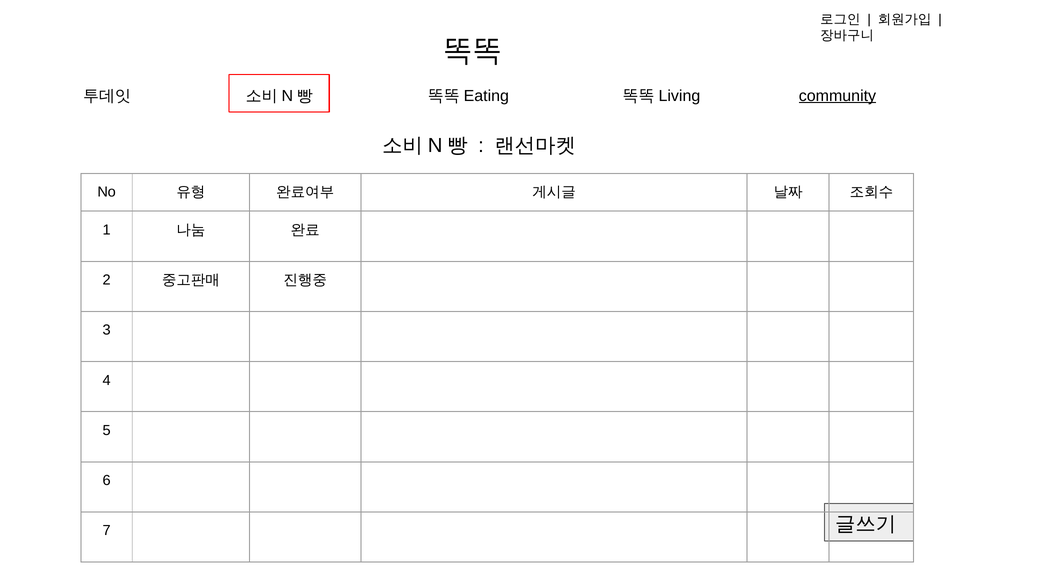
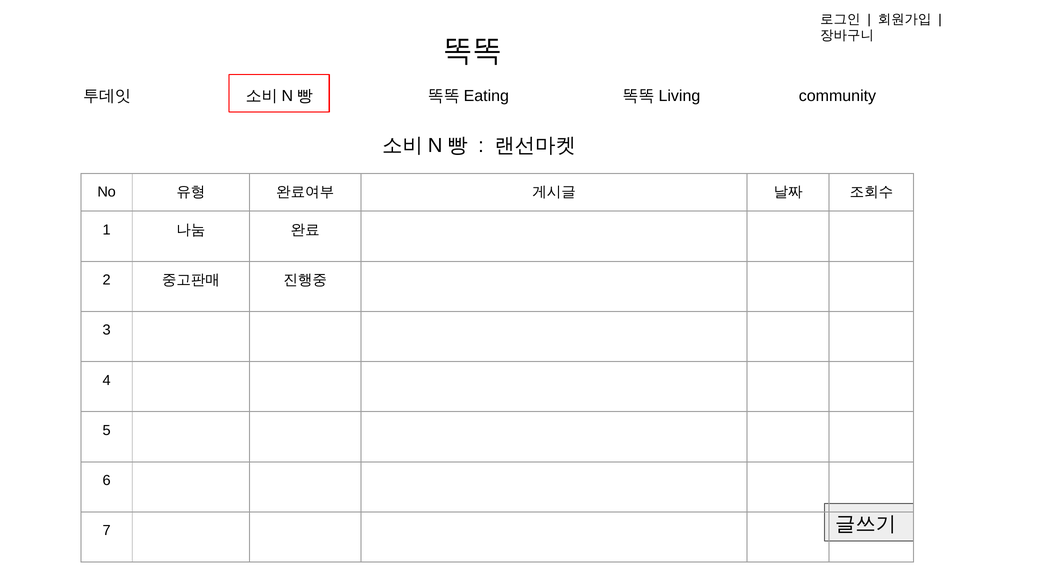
community underline: present -> none (837, 96)
